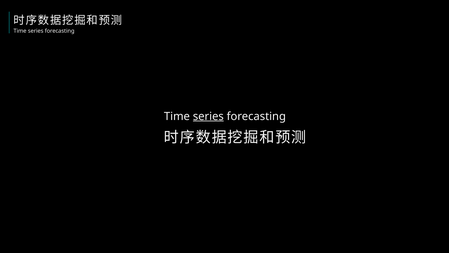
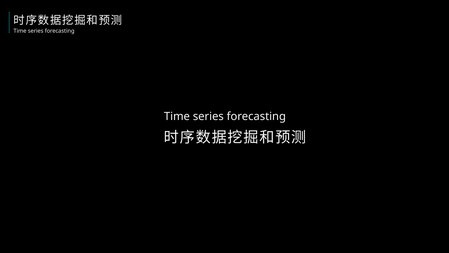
series underline: present -> none (208, 116)
